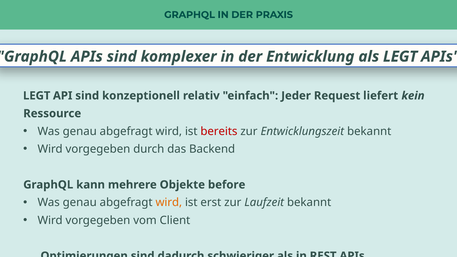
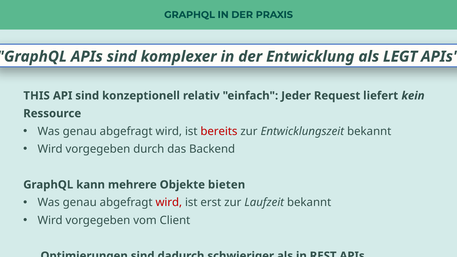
LEGT: LEGT -> THIS (37, 96)
before: before -> bieten (227, 185)
wird colour: orange -> red (169, 203)
